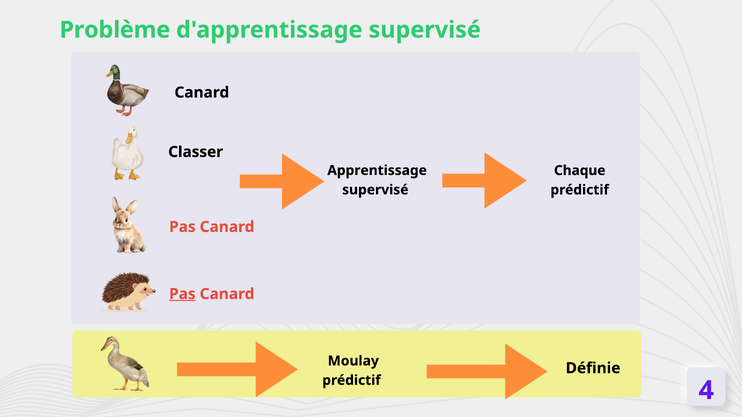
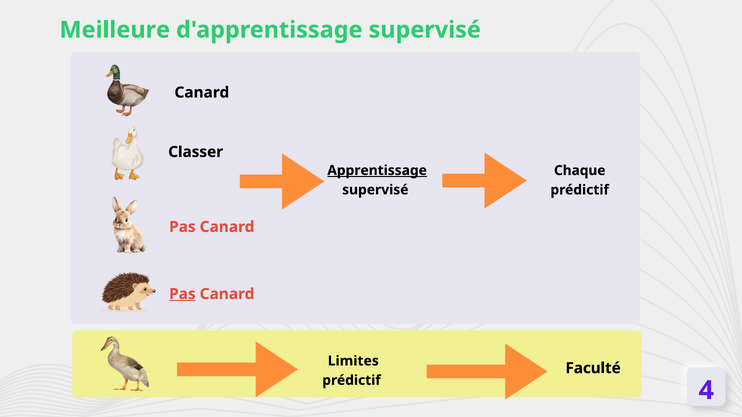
Problème: Problème -> Meilleure (115, 30)
Apprentissage underline: none -> present (377, 171)
Moulay: Moulay -> Limites (353, 361)
Définie: Définie -> Faculté (593, 368)
